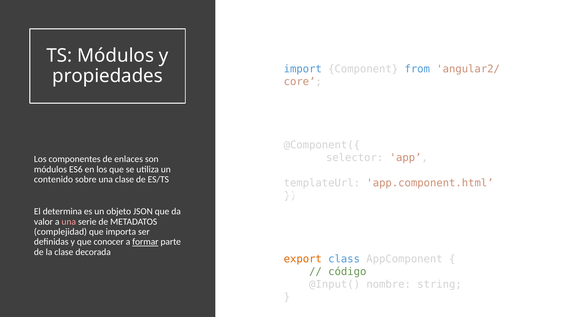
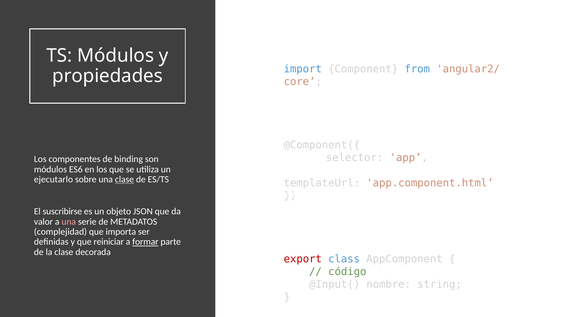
enlaces: enlaces -> binding (129, 159)
contenido: contenido -> ejecutarlo (53, 180)
clase underline: none -> present (124, 180)
determina: determina -> suscribirse (62, 212)
conocer: conocer -> reiniciar (109, 242)
export colour: orange -> red (303, 259)
